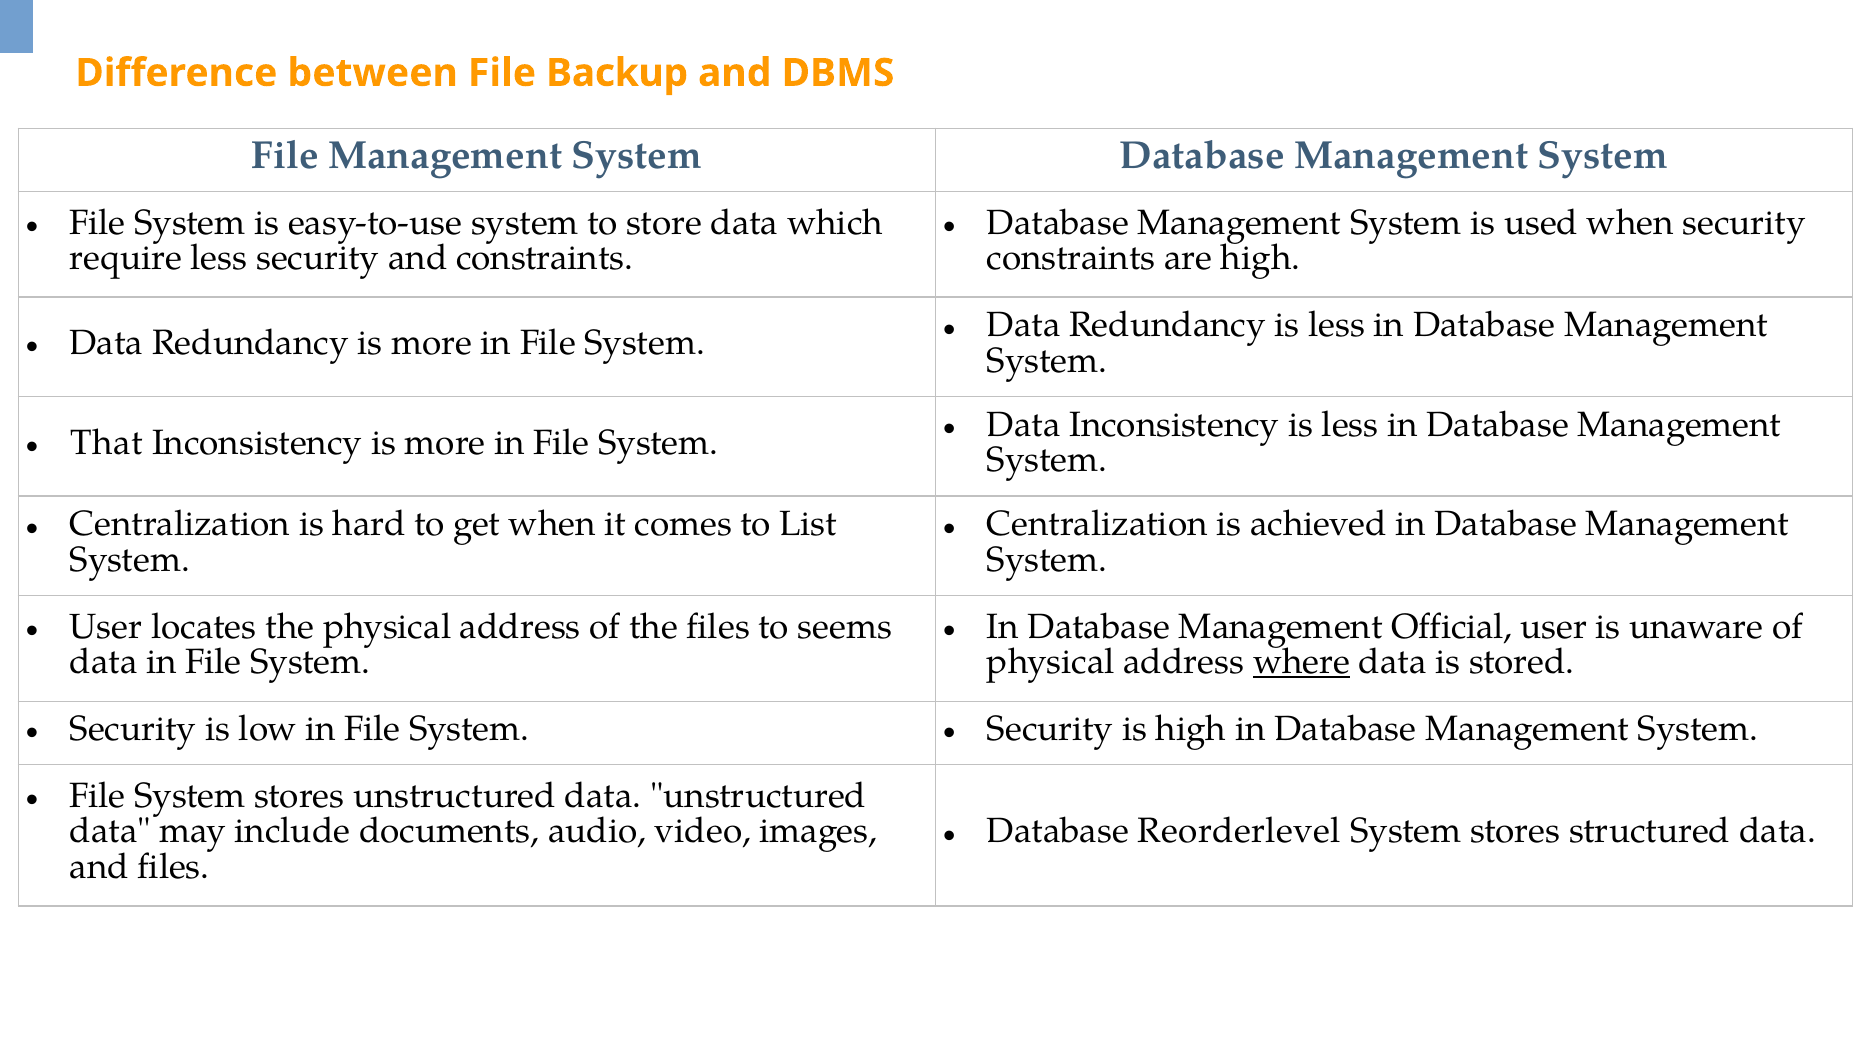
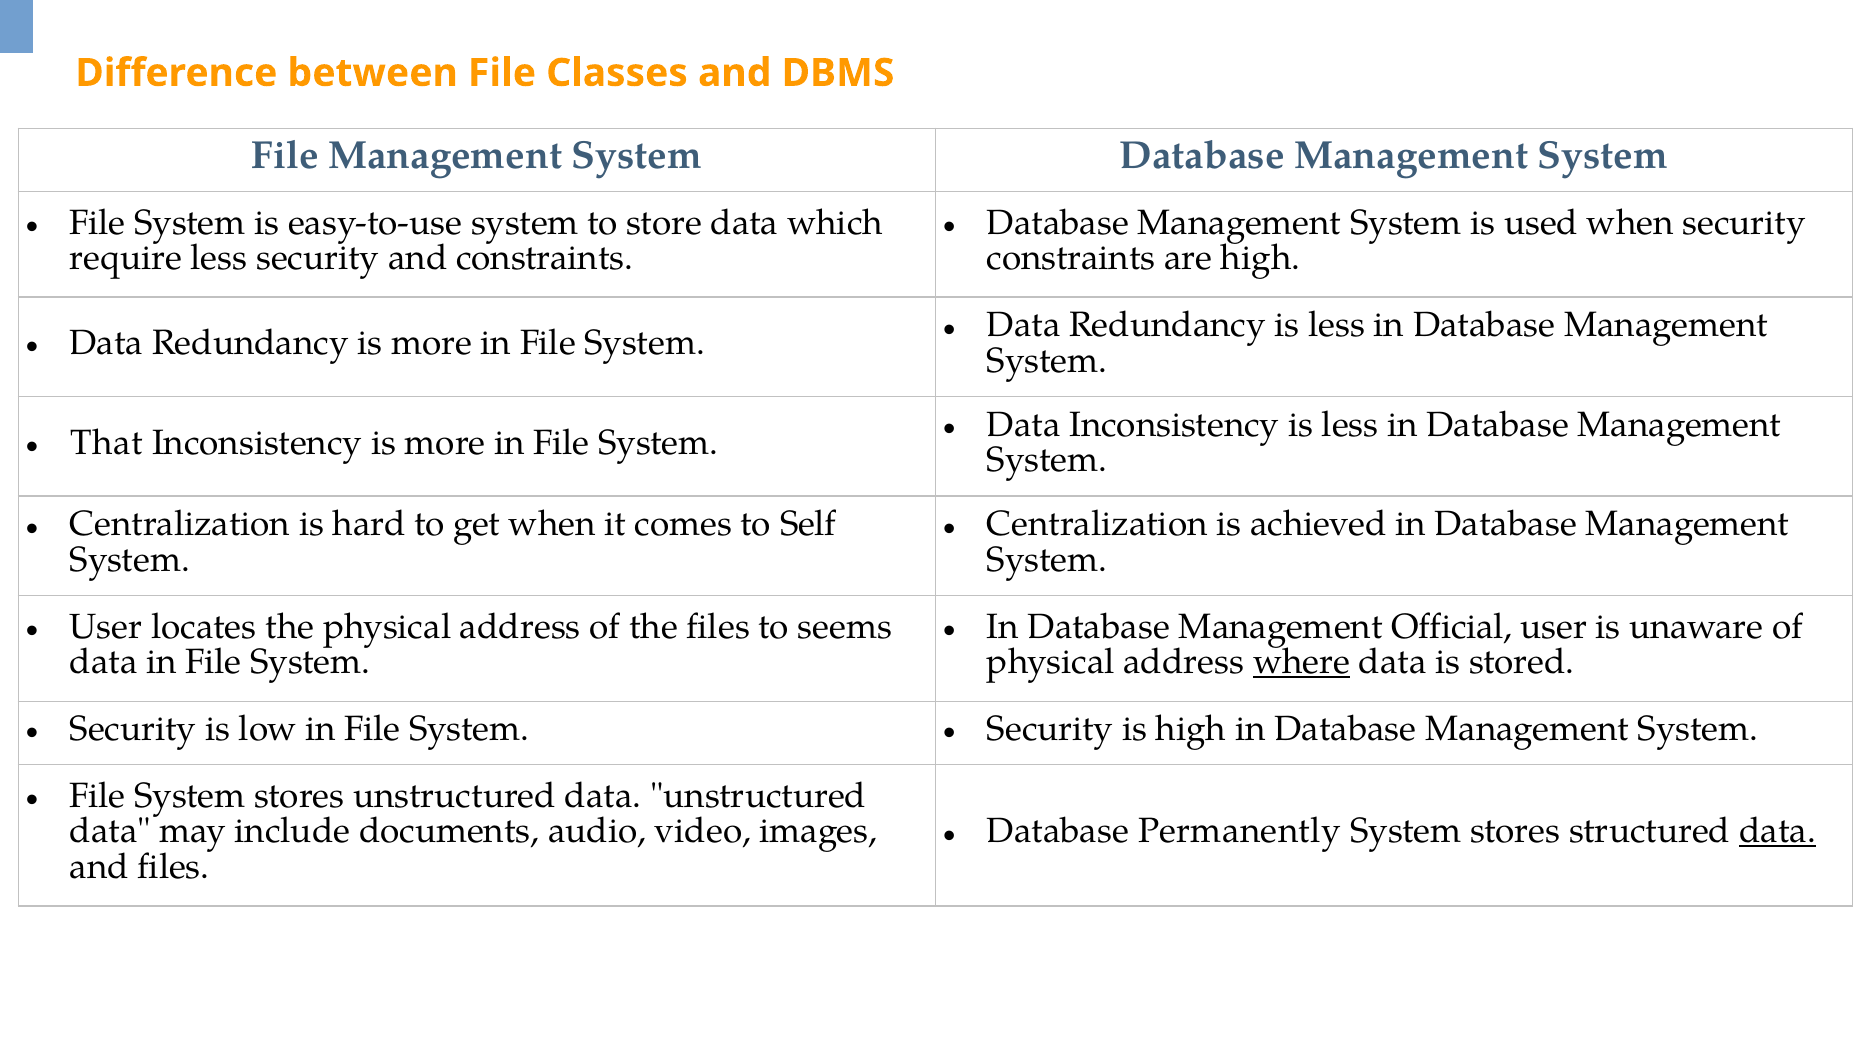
Backup: Backup -> Classes (617, 73)
List: List -> Self (808, 525)
Reorderlevel: Reorderlevel -> Permanently (1239, 832)
data underline: none -> present (1778, 832)
